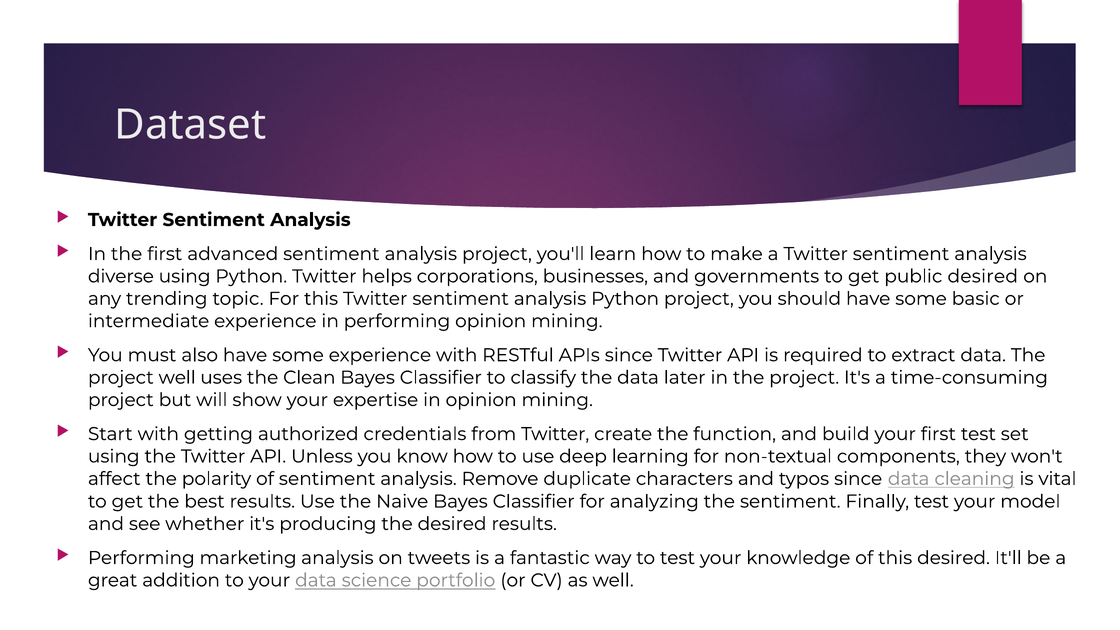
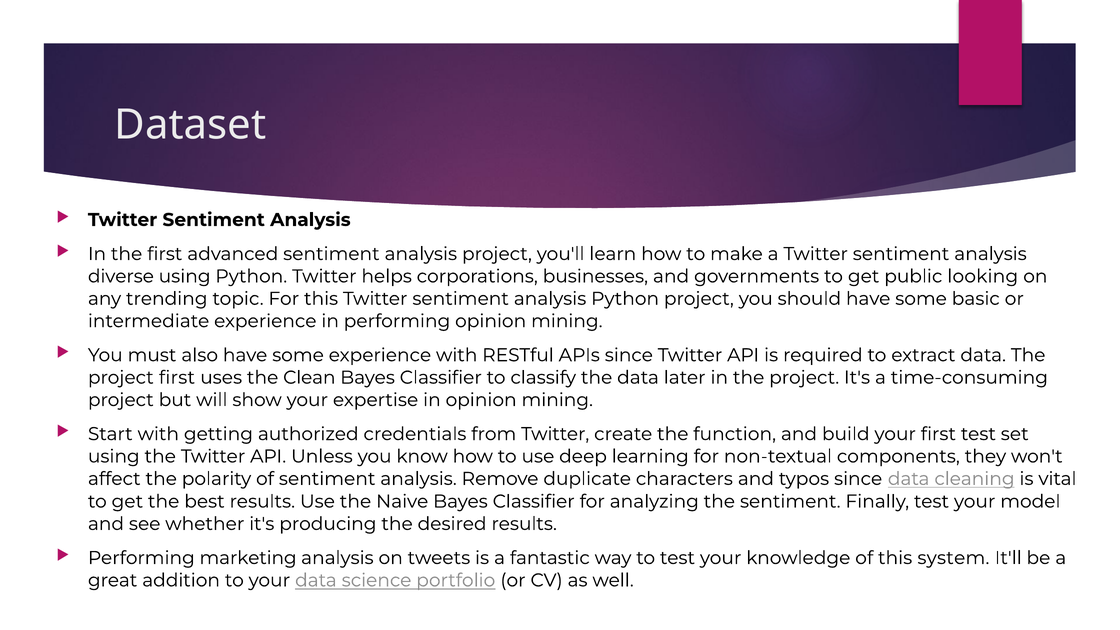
public desired: desired -> looking (983, 276)
project well: well -> first (177, 378)
this desired: desired -> system (953, 558)
